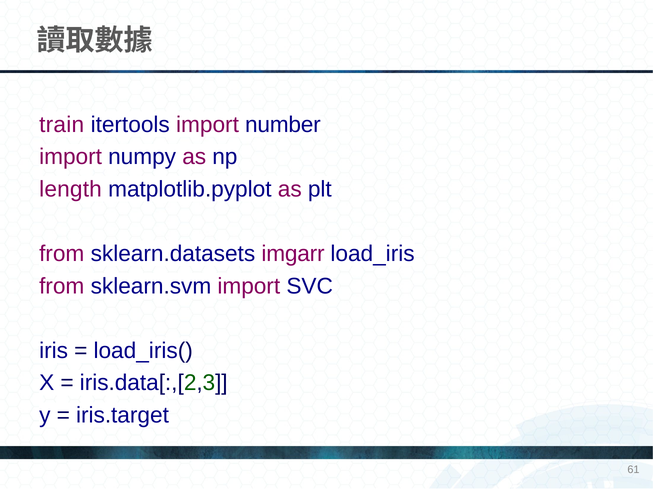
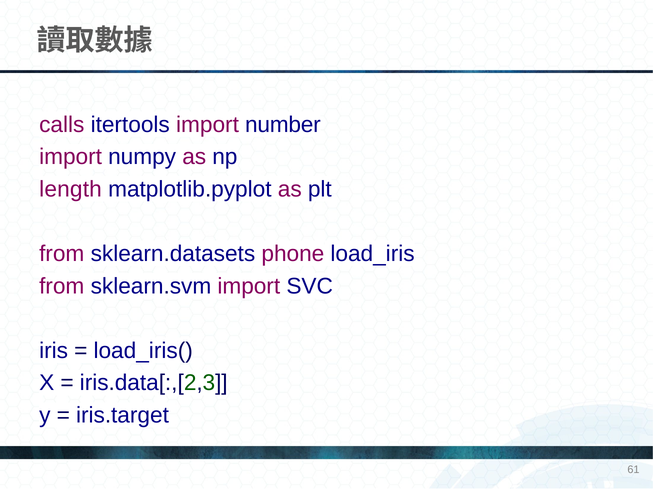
train: train -> calls (62, 124)
imgarr: imgarr -> phone (293, 254)
